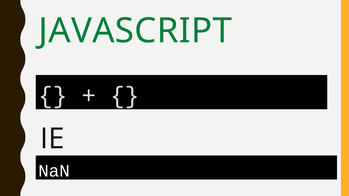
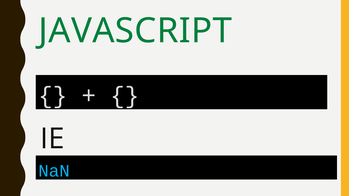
NaN colour: white -> light blue (54, 171)
